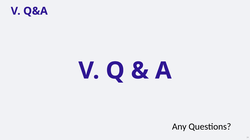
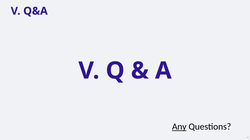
Any underline: none -> present (179, 127)
